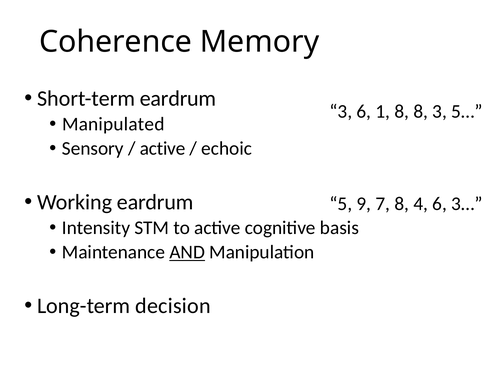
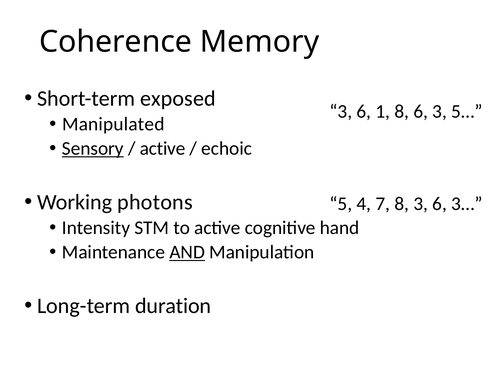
Short-term eardrum: eardrum -> exposed (178, 98)
8 8: 8 -> 6 (421, 112)
Sensory underline: none -> present (93, 148)
Working eardrum: eardrum -> photons (155, 202)
9: 9 -> 4 (364, 203)
8 4: 4 -> 3 (421, 203)
basis: basis -> hand (340, 228)
decision: decision -> duration (173, 306)
